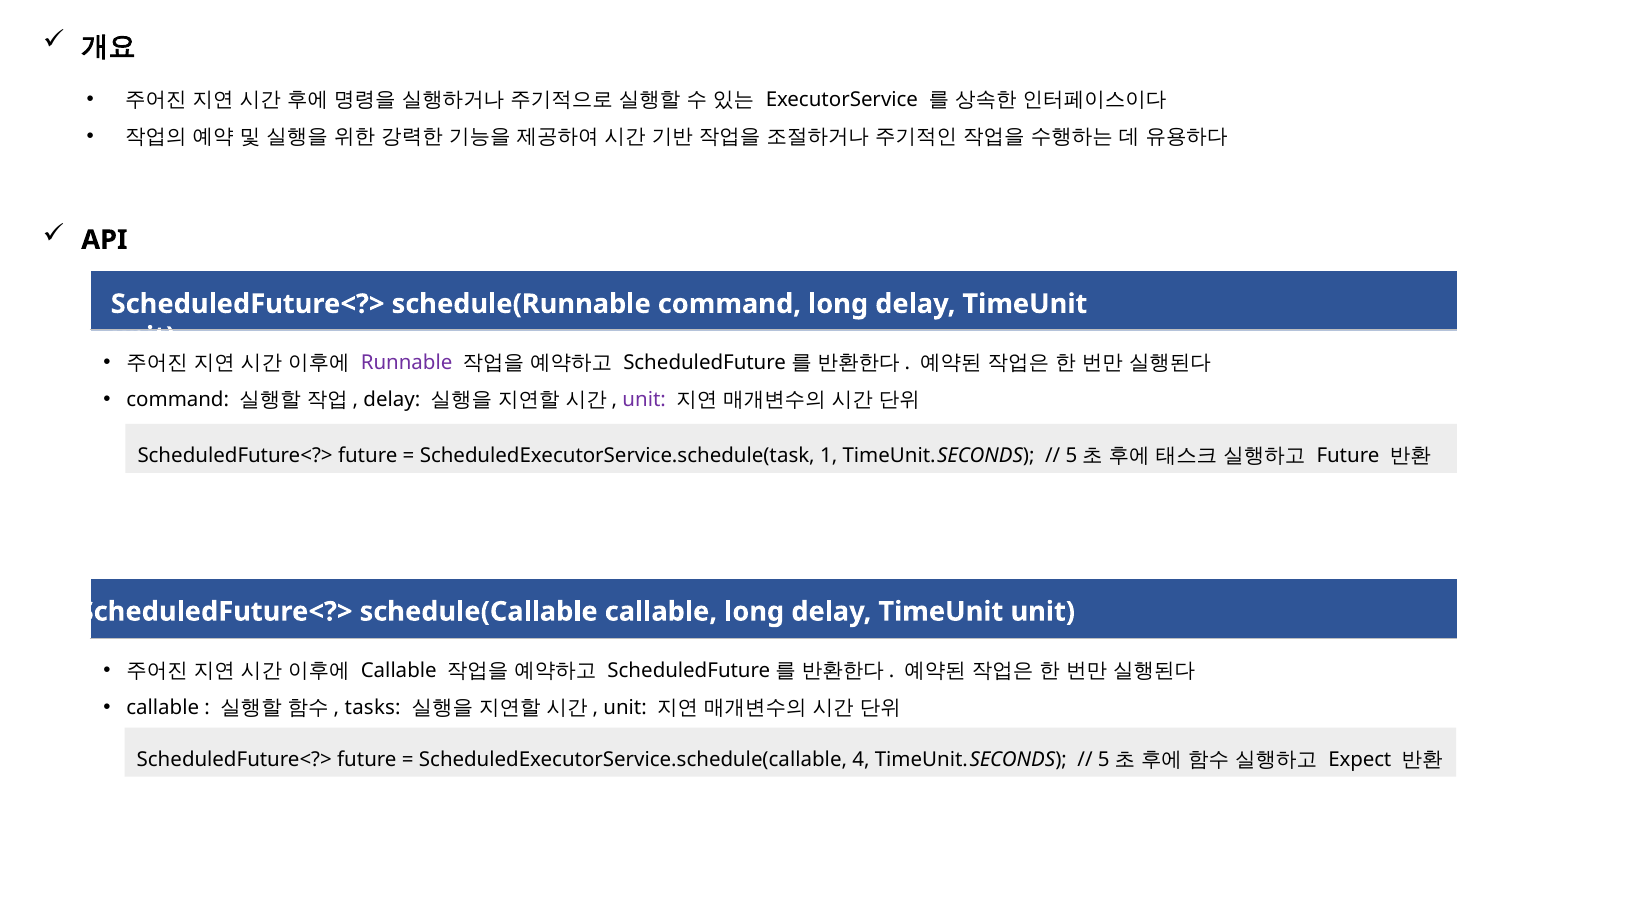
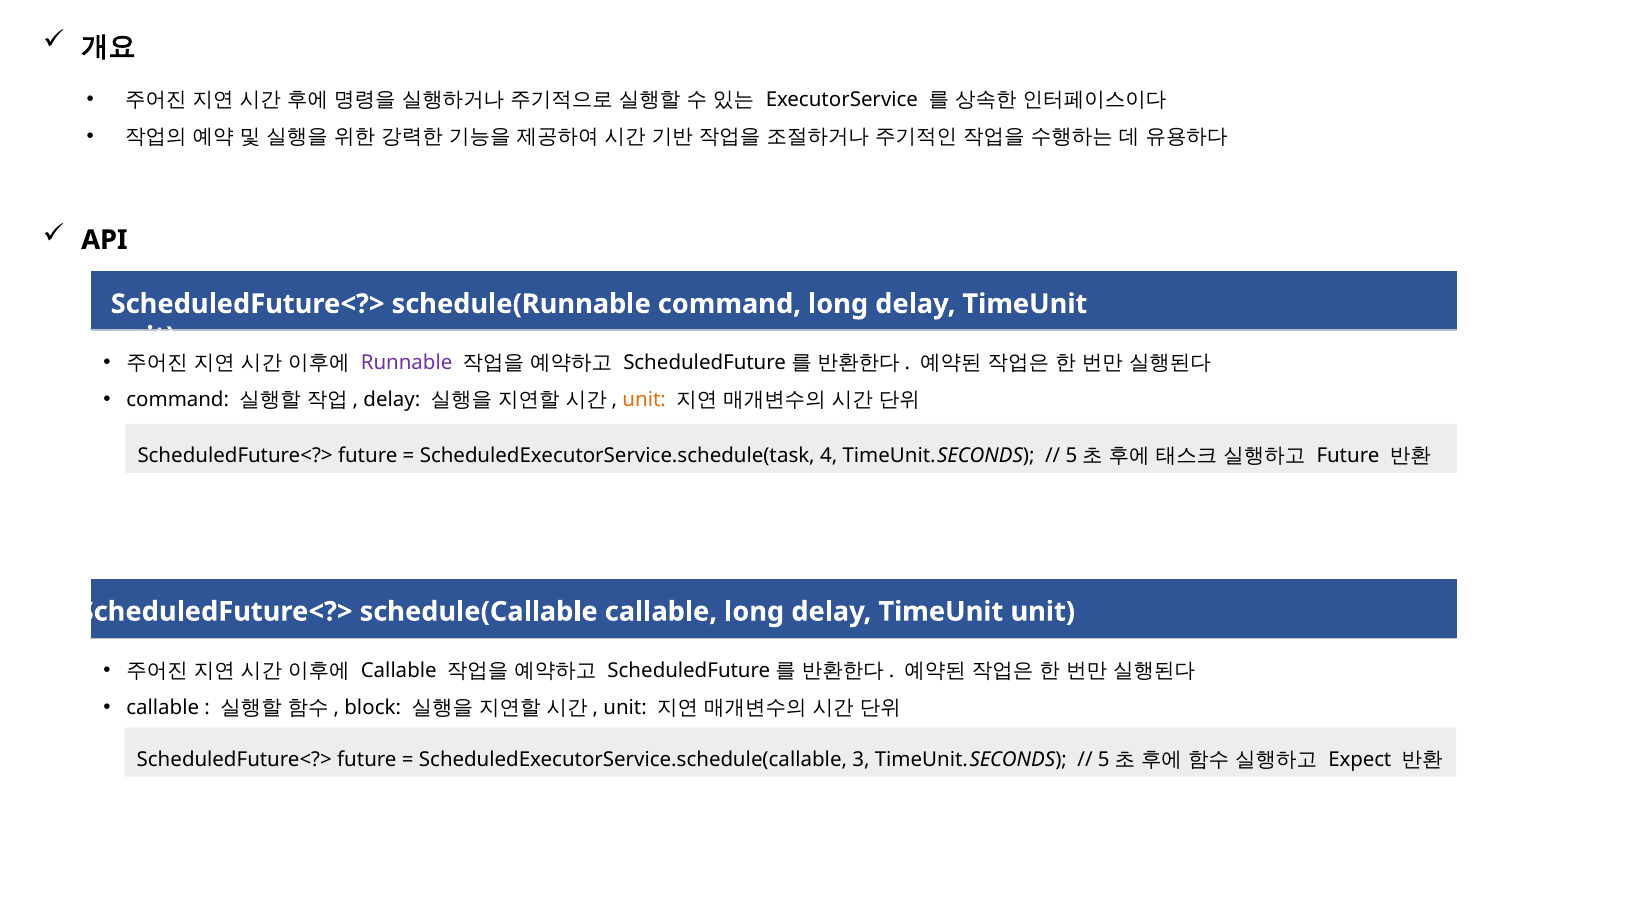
unit colour: purple -> orange (644, 400)
1: 1 -> 4 (829, 456)
tasks: tasks -> block (373, 707)
4: 4 -> 3 (861, 760)
